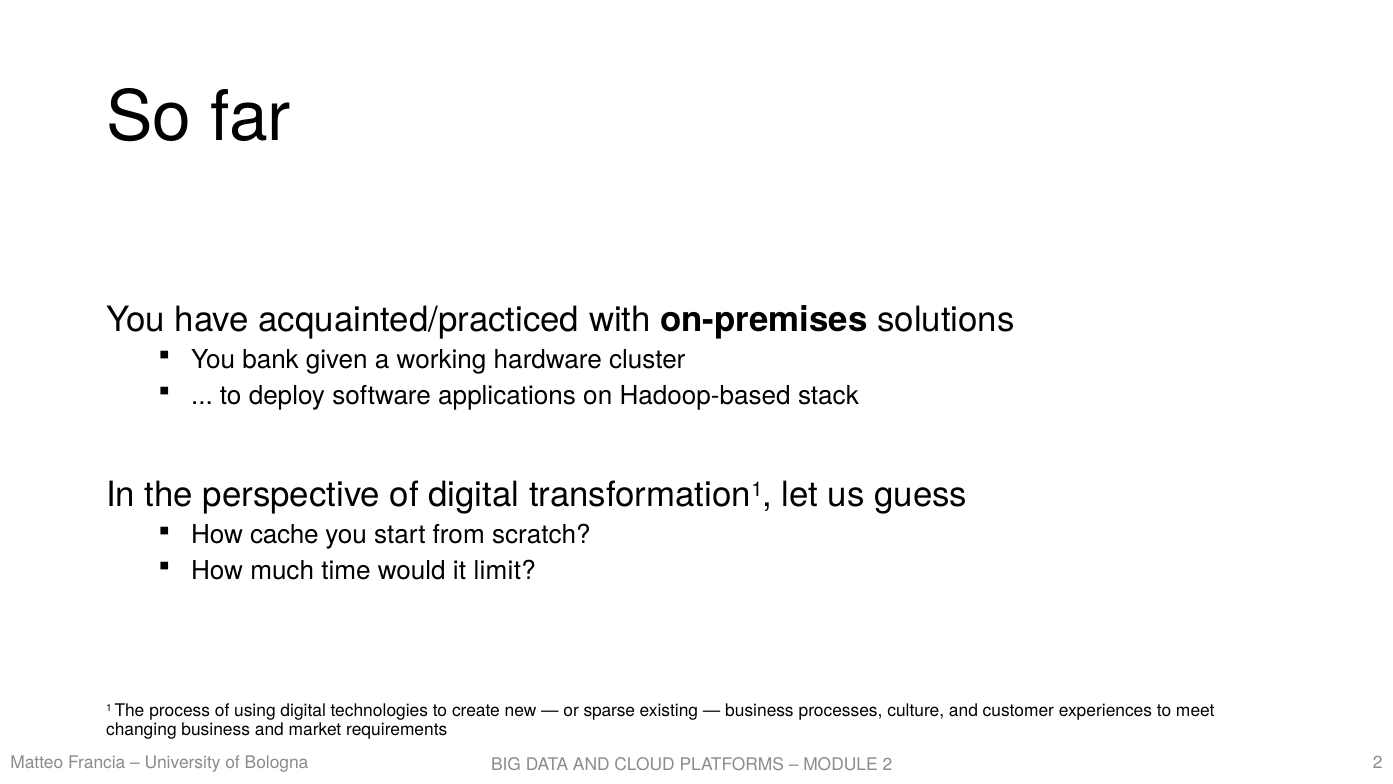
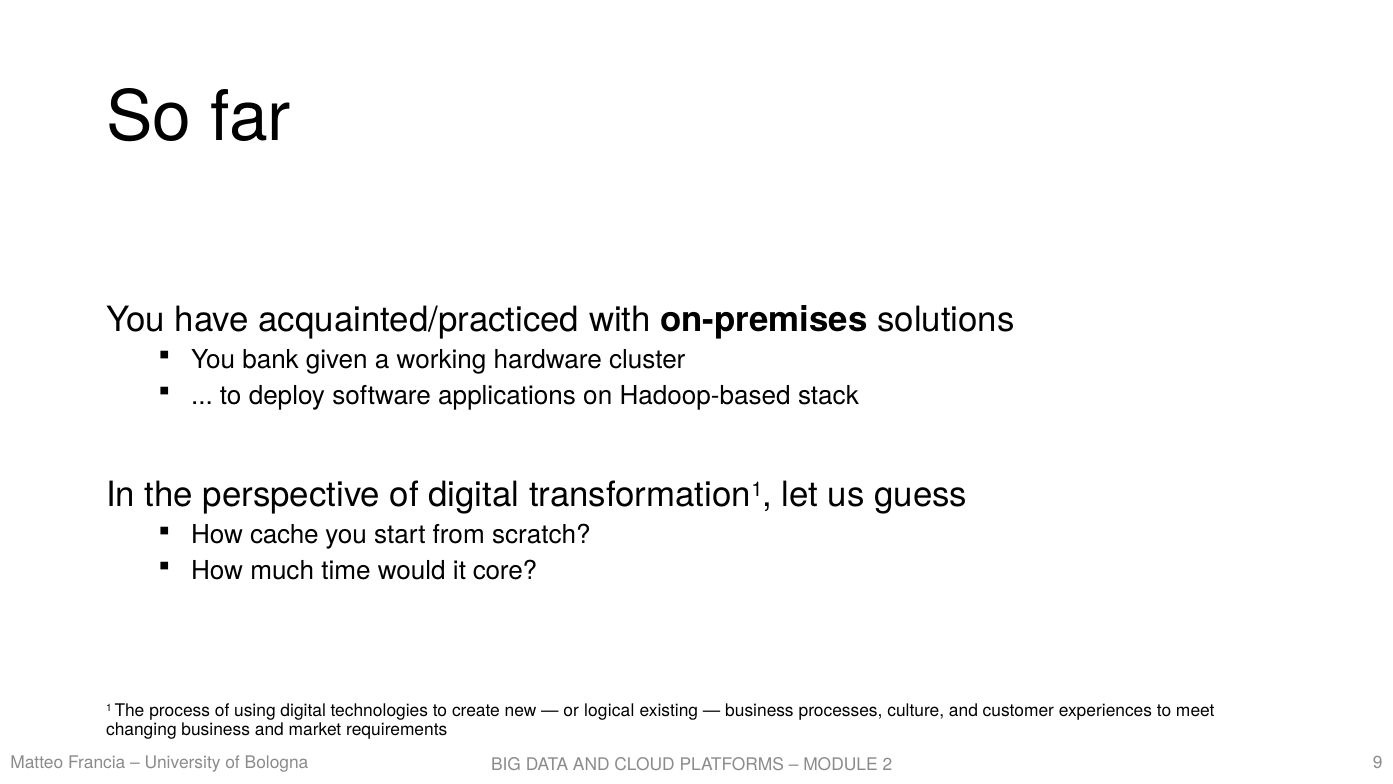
limit: limit -> core (505, 570)
sparse: sparse -> logical (609, 710)
Bologna 2: 2 -> 9 (1378, 762)
